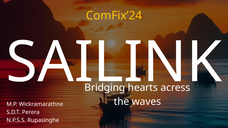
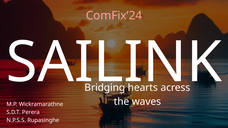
ComFix’24 colour: yellow -> pink (114, 16)
